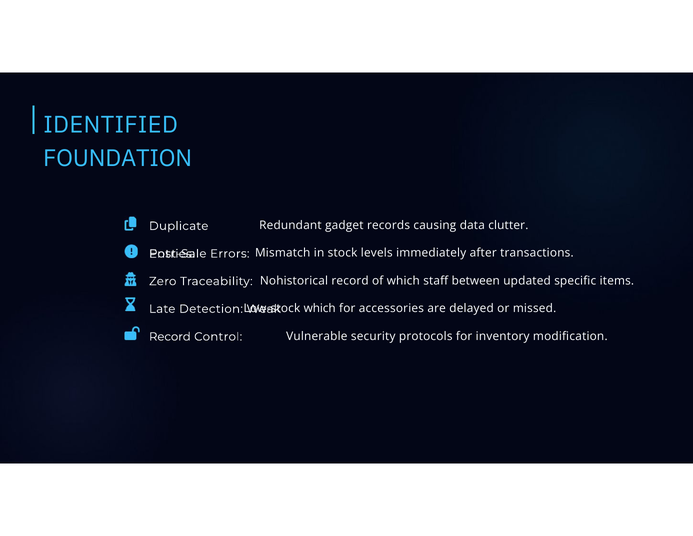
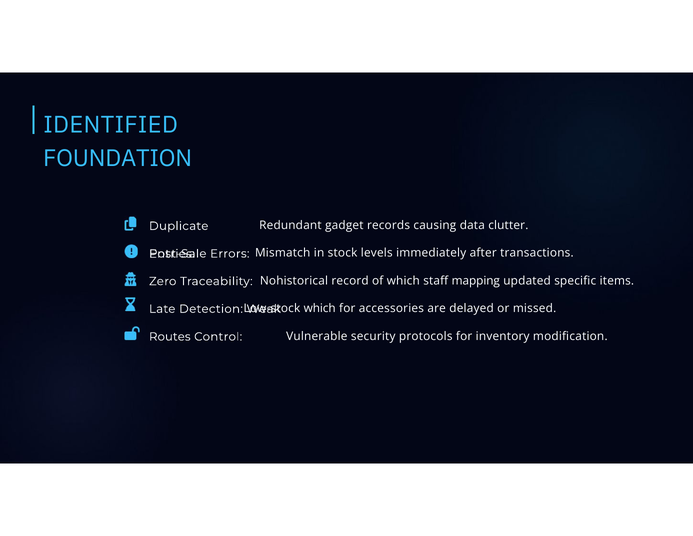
between: between -> mapping (476, 280)
Record: Record -> Routes (170, 336)
